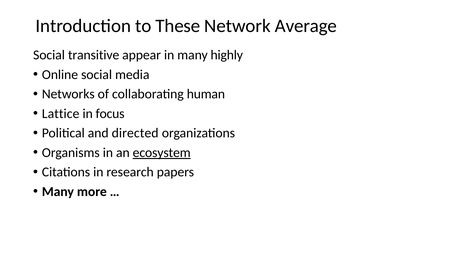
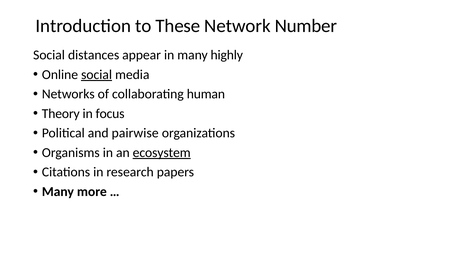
Average: Average -> Number (306, 26)
transitive: transitive -> distances (94, 55)
social underline: none -> present (97, 75)
Lattice: Lattice -> Theory (61, 114)
directed: directed -> pairwise (135, 133)
